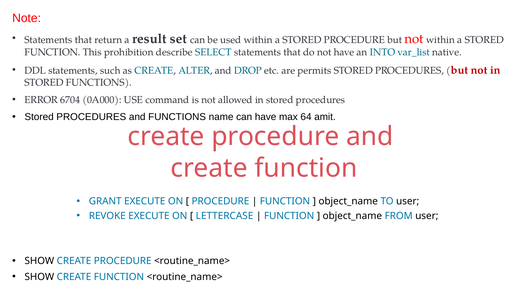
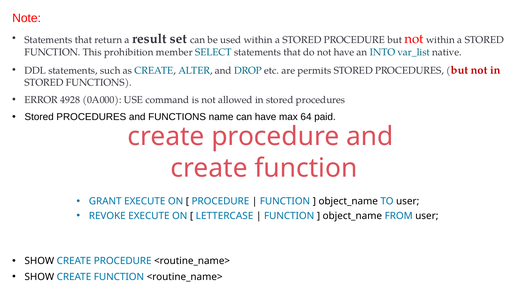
describe: describe -> member (174, 52)
6704: 6704 -> 4928 (70, 100)
amit: amit -> paid (325, 117)
